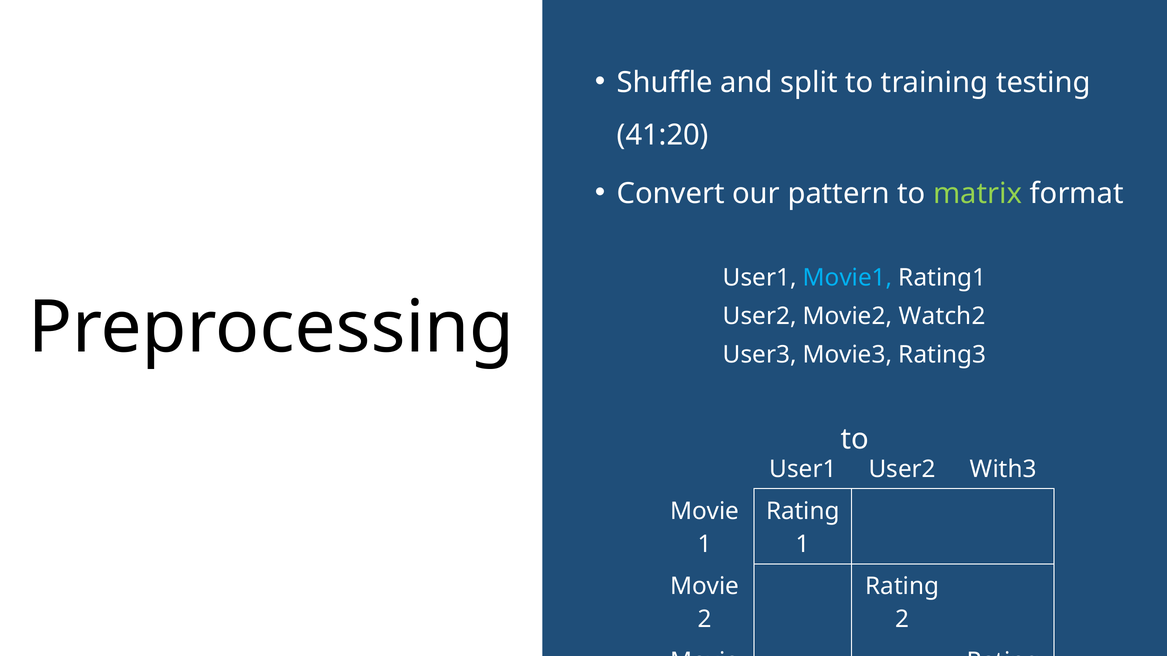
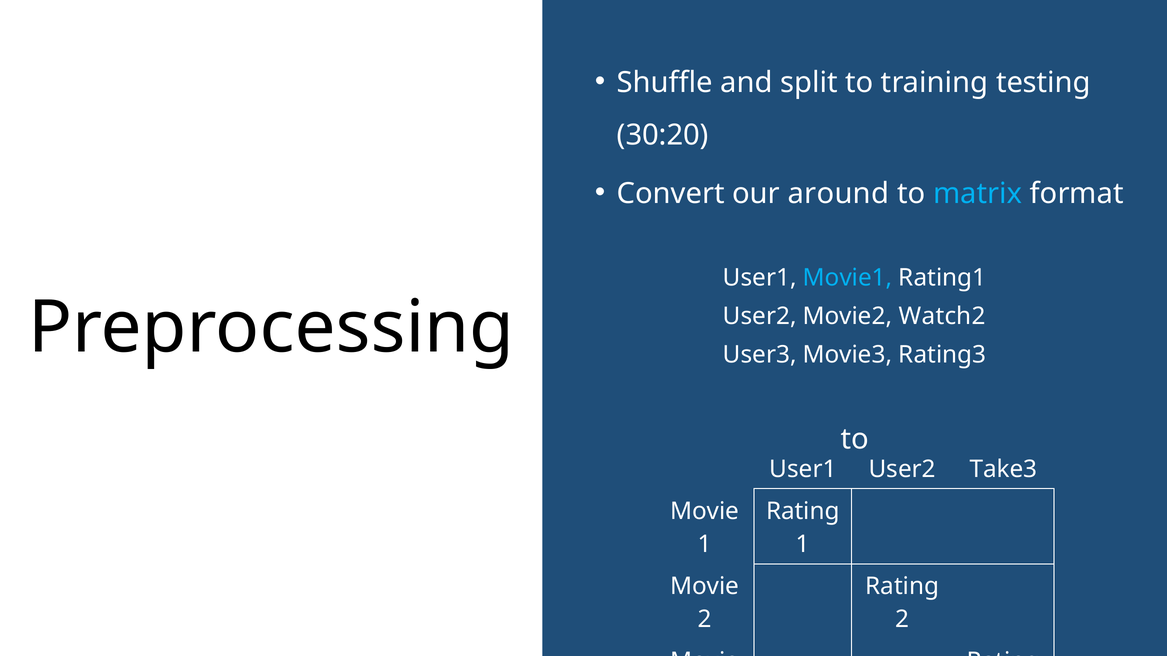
41:20: 41:20 -> 30:20 (663, 135)
pattern: pattern -> around (838, 194)
matrix colour: light green -> light blue (978, 194)
With3: With3 -> Take3 (1003, 469)
